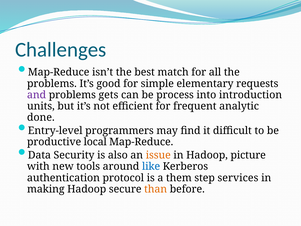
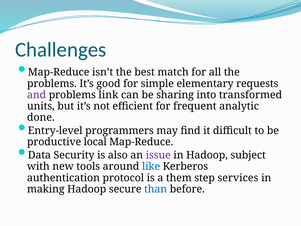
gets: gets -> link (108, 95)
process: process -> sharing (175, 95)
introduction: introduction -> transformed (250, 95)
issue colour: orange -> purple (158, 155)
picture: picture -> subject (248, 155)
than colour: orange -> blue (156, 189)
